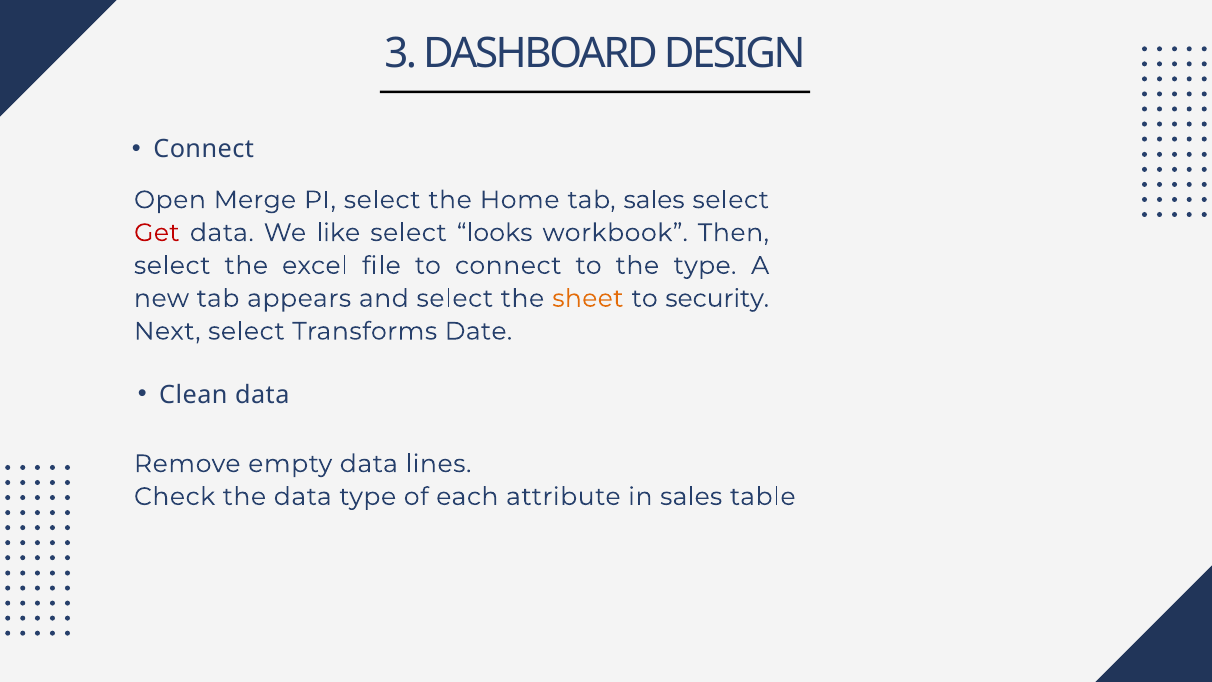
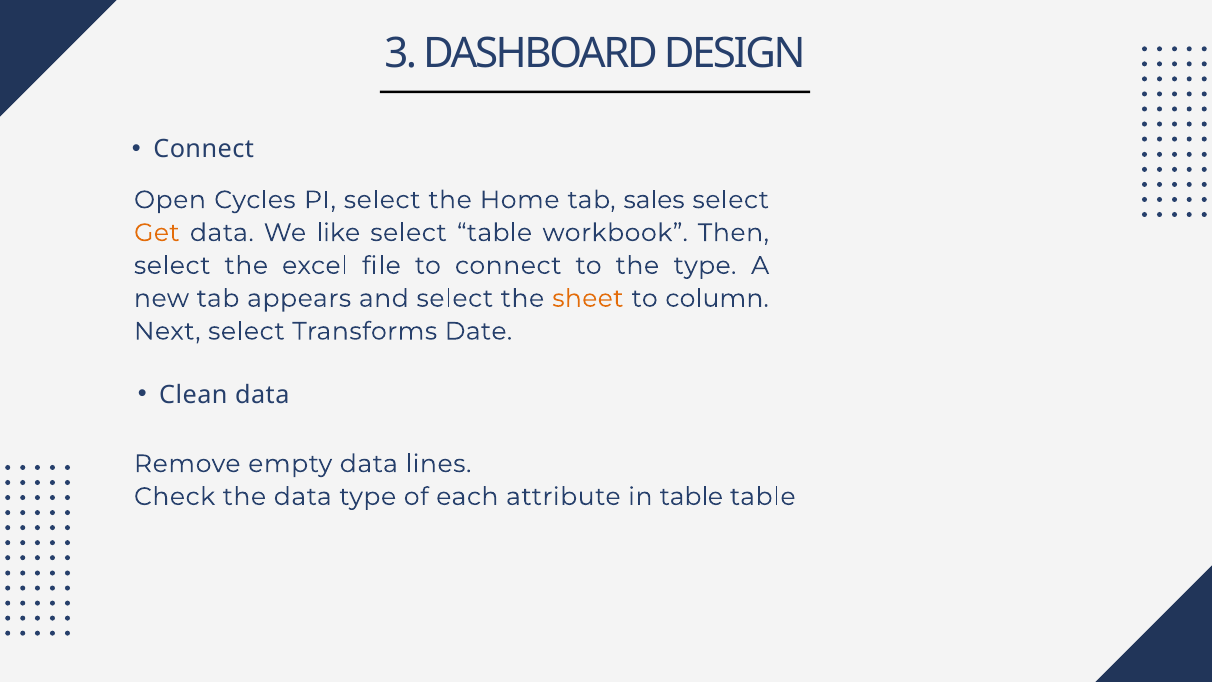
Merge: Merge -> Cycles (255, 200)
Get colour: red -> orange (157, 233)
select looks: looks -> table (495, 233)
security: security -> column (717, 298)
in sales: sales -> table (691, 496)
